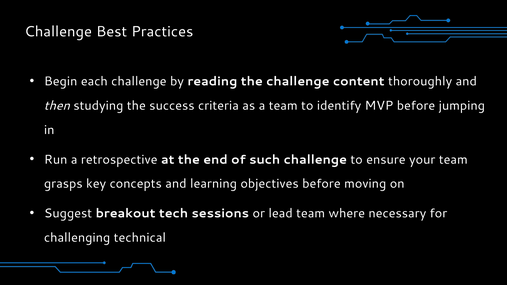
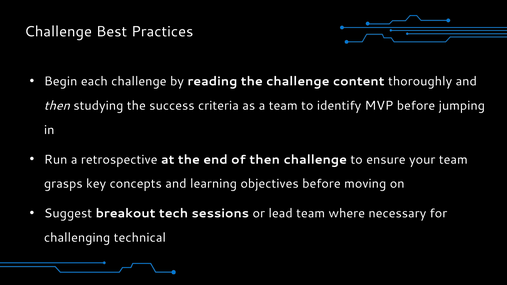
of such: such -> then (265, 160)
